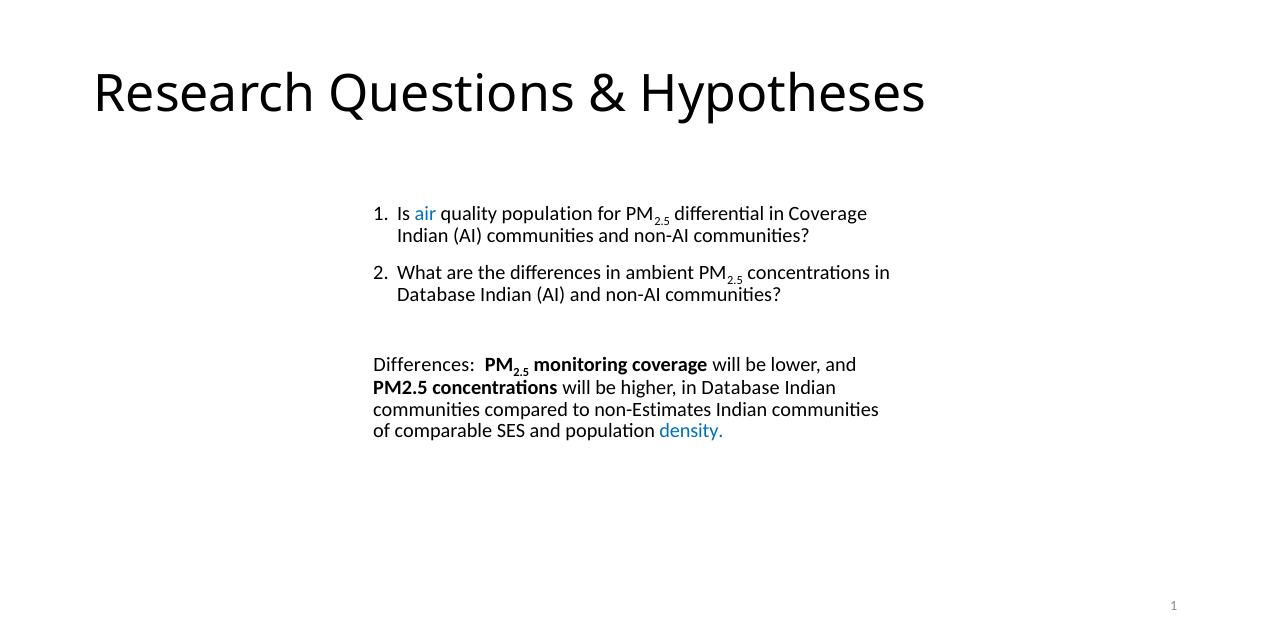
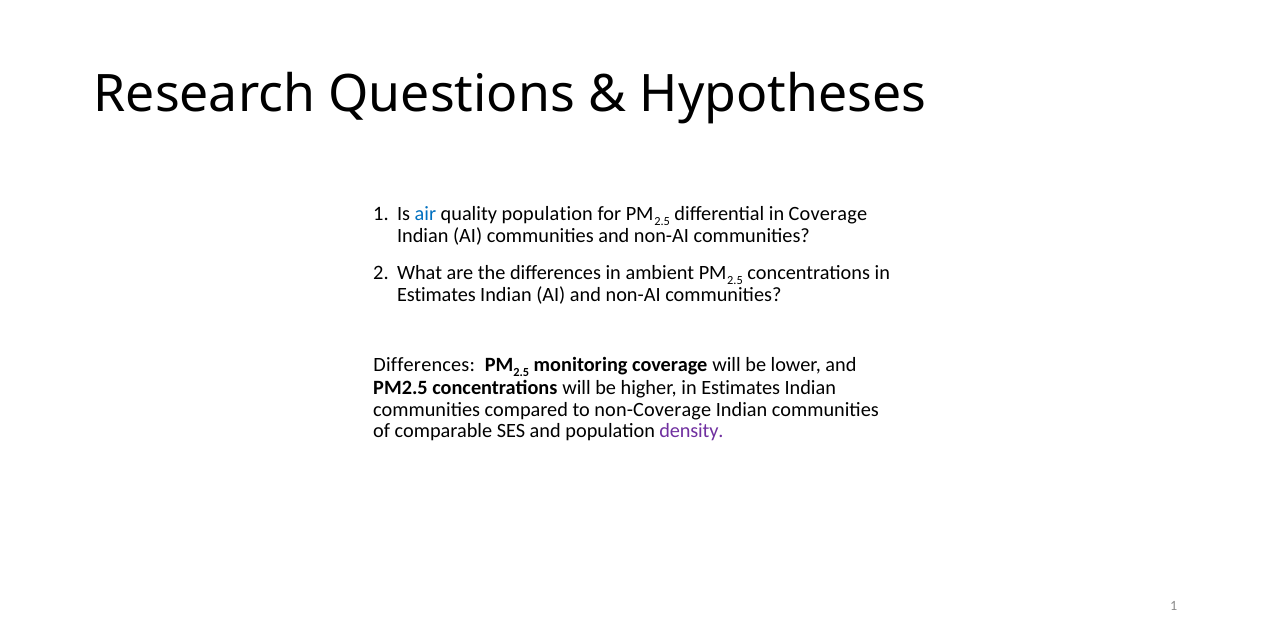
Database: Database -> Estimates (436, 295)
higher in Database: Database -> Estimates (741, 388)
non-Estimates: non-Estimates -> non-Coverage (653, 410)
density colour: blue -> purple (691, 432)
